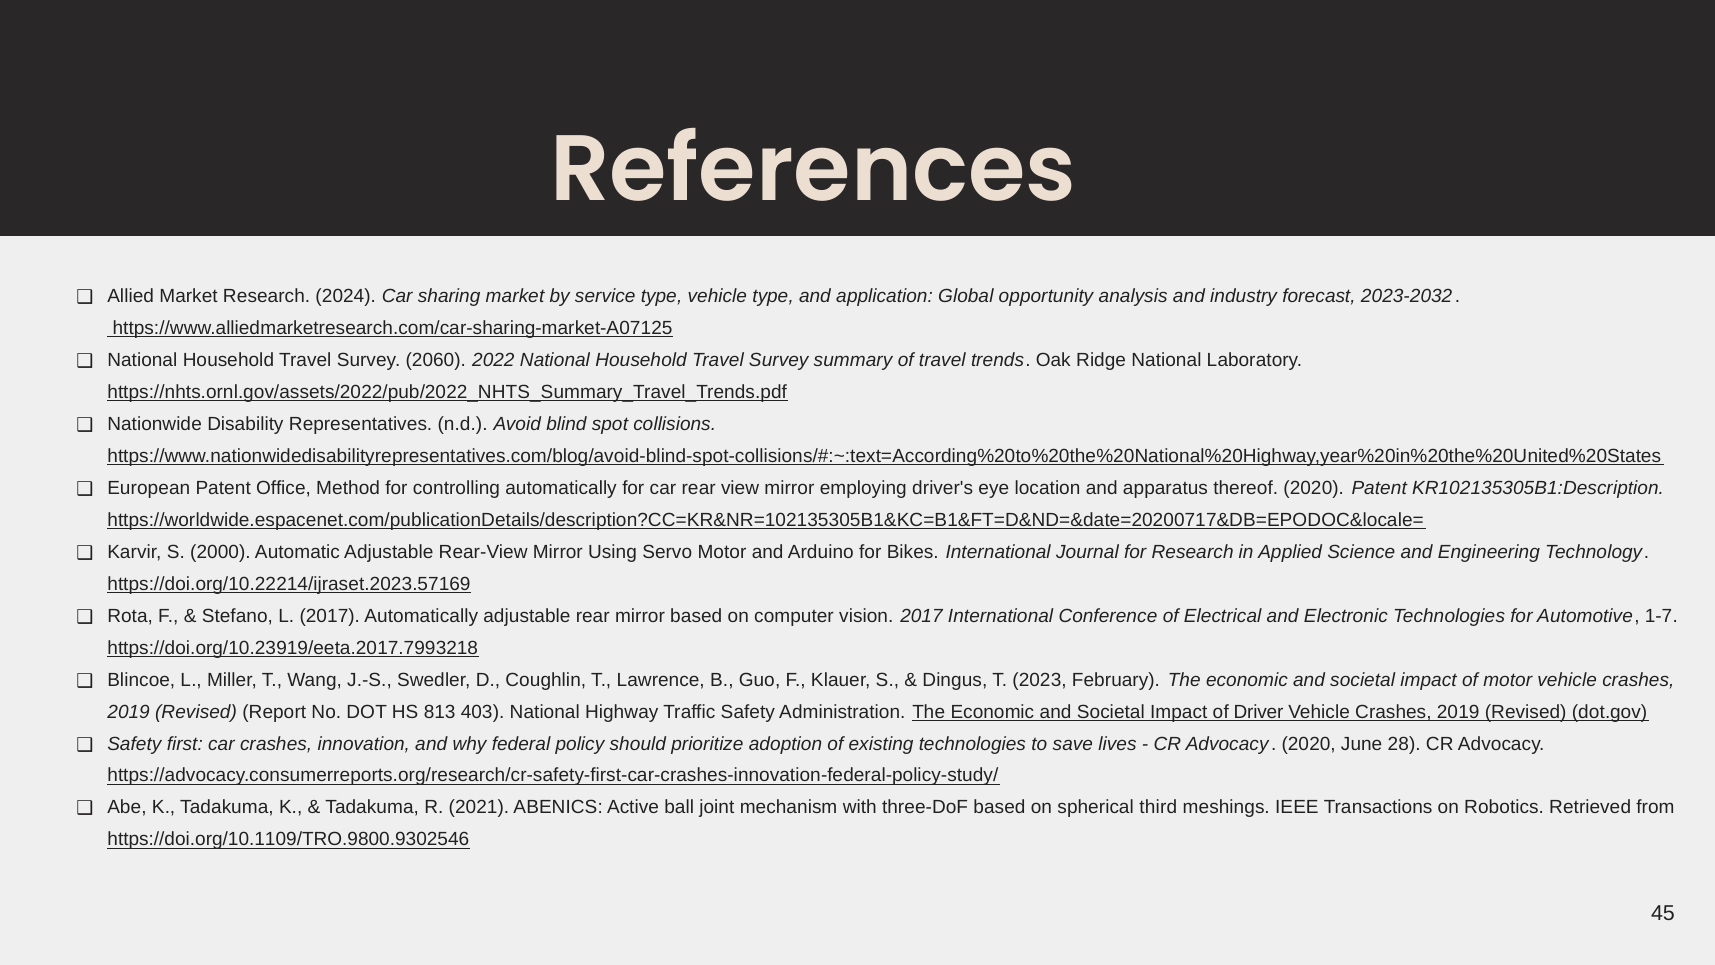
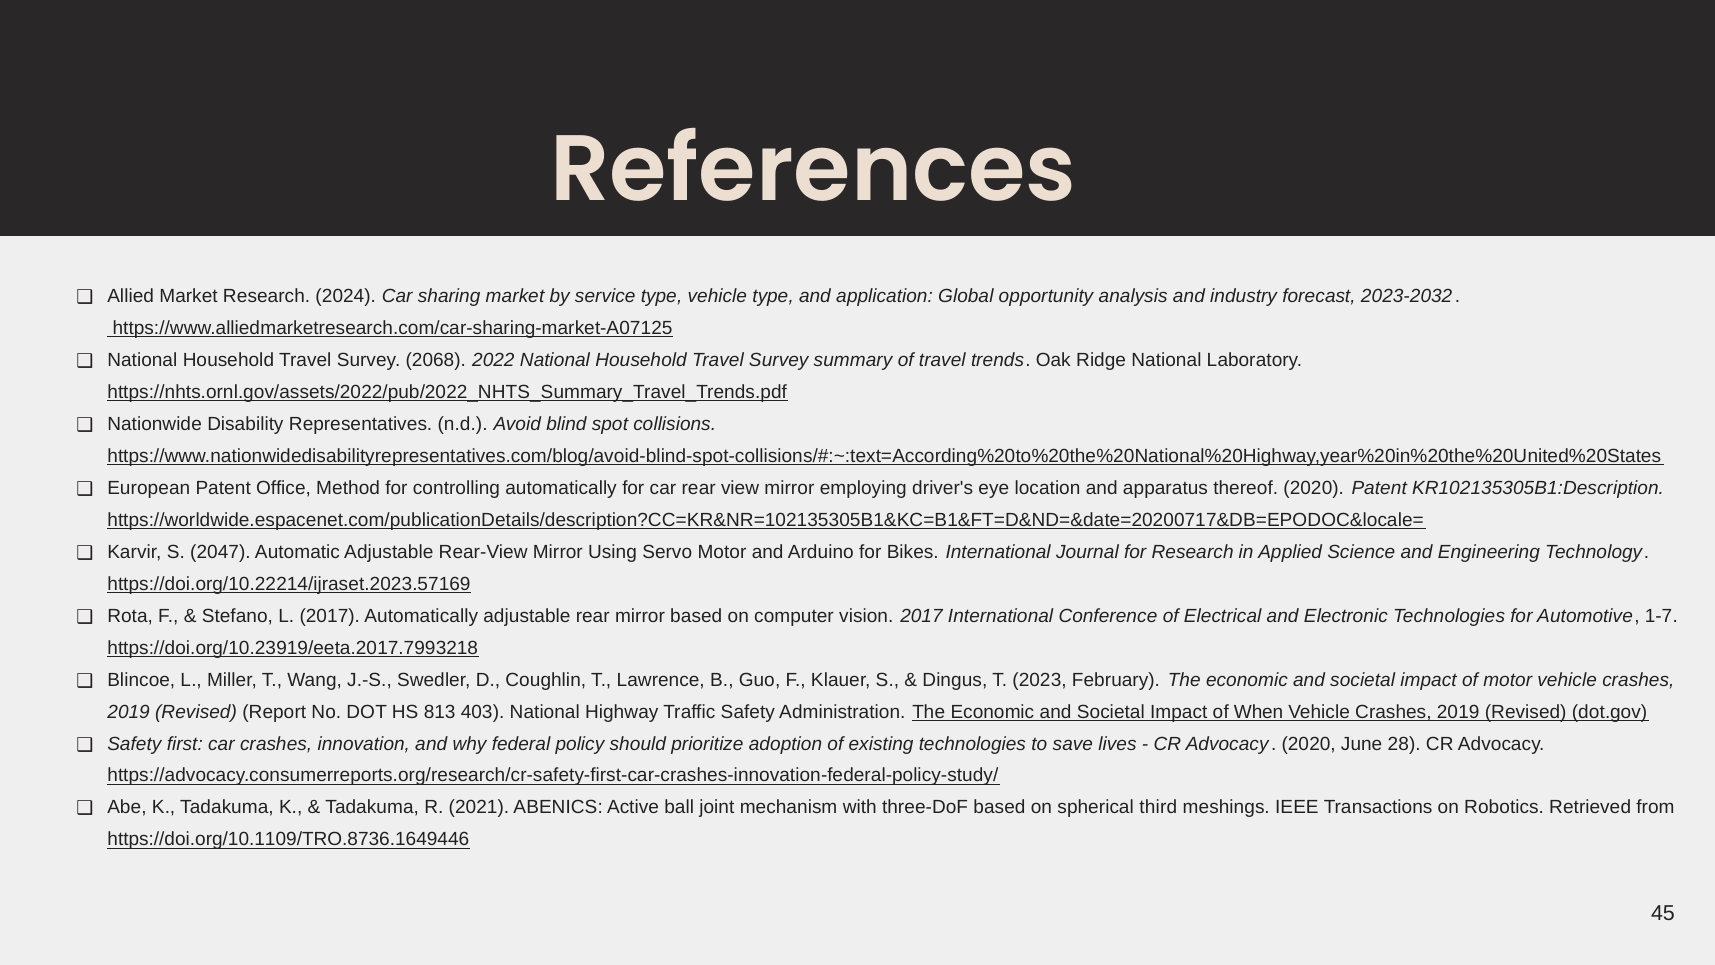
2060: 2060 -> 2068 (436, 360)
2000: 2000 -> 2047 (220, 552)
Driver: Driver -> When (1259, 712)
https://doi.org/10.1109/TRO.9800.9302546: https://doi.org/10.1109/TRO.9800.9302546 -> https://doi.org/10.1109/TRO.8736.1649446 (288, 839)
